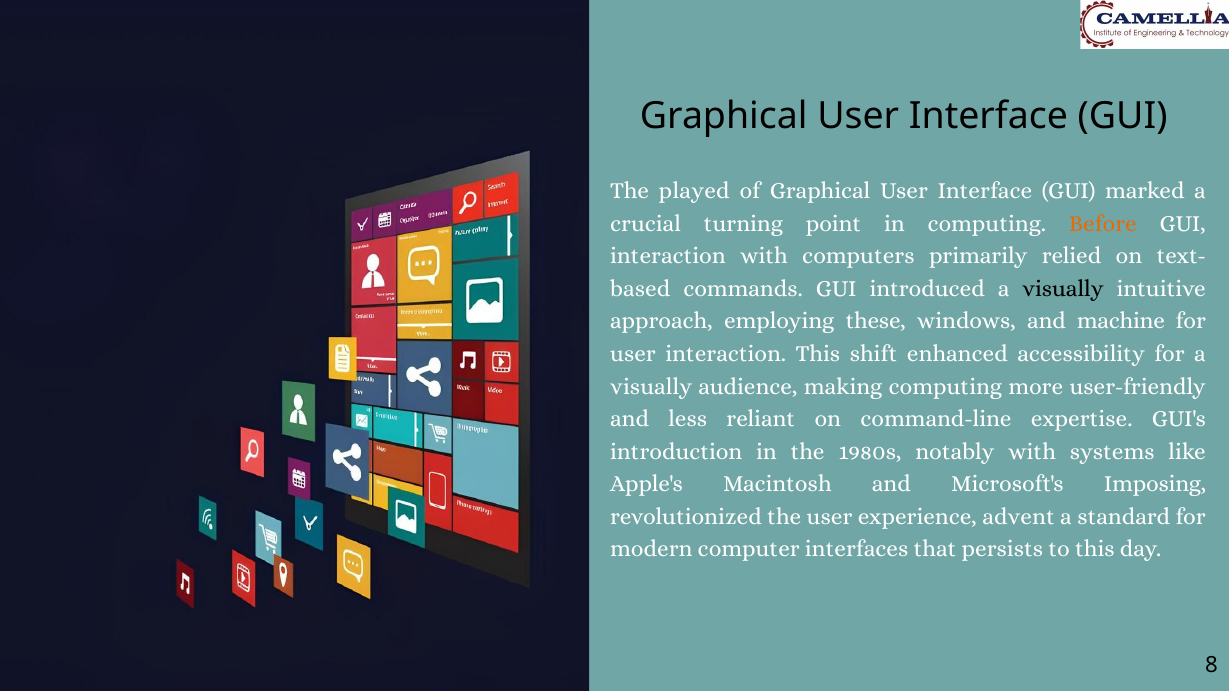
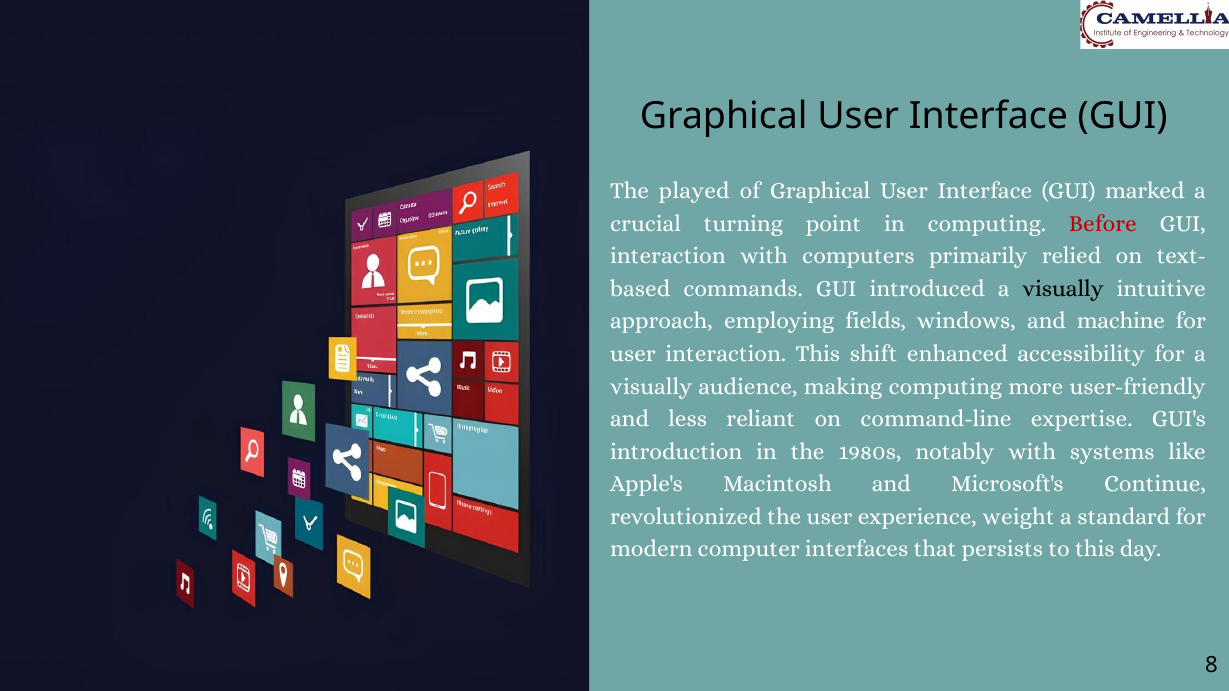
Before colour: orange -> red (1103, 224)
these: these -> fields (876, 321)
Imposing: Imposing -> Continue (1155, 484)
advent: advent -> weight (1019, 517)
